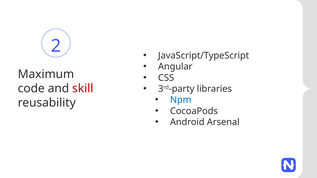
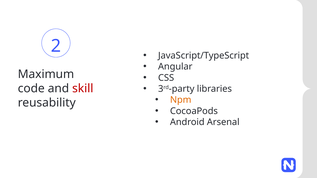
Npm colour: blue -> orange (181, 100)
